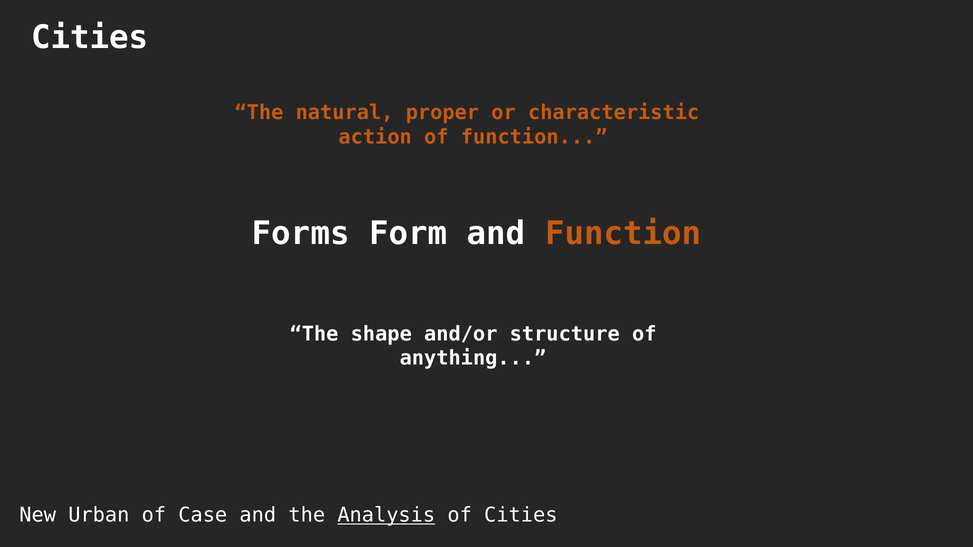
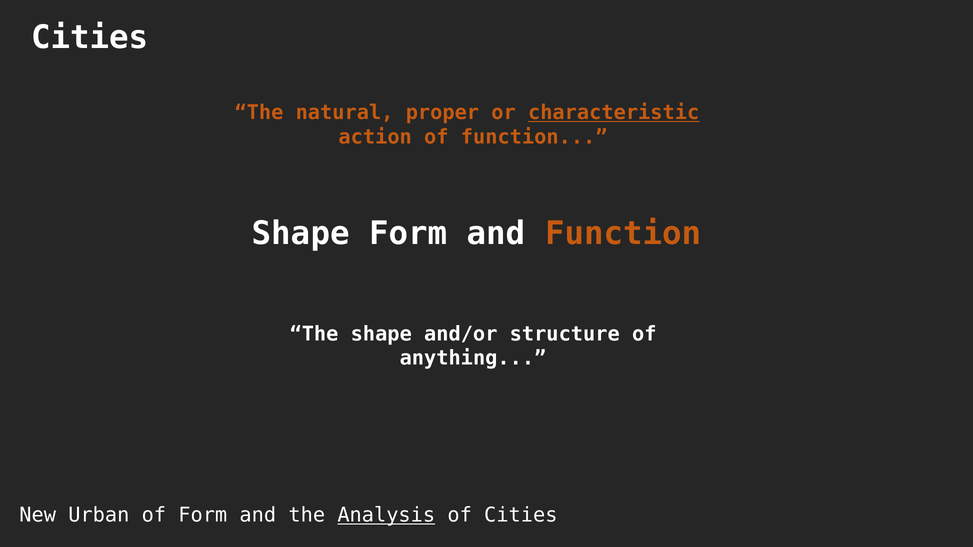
characteristic underline: none -> present (614, 113)
Forms: Forms -> Shape (301, 234)
of Case: Case -> Form (203, 516)
